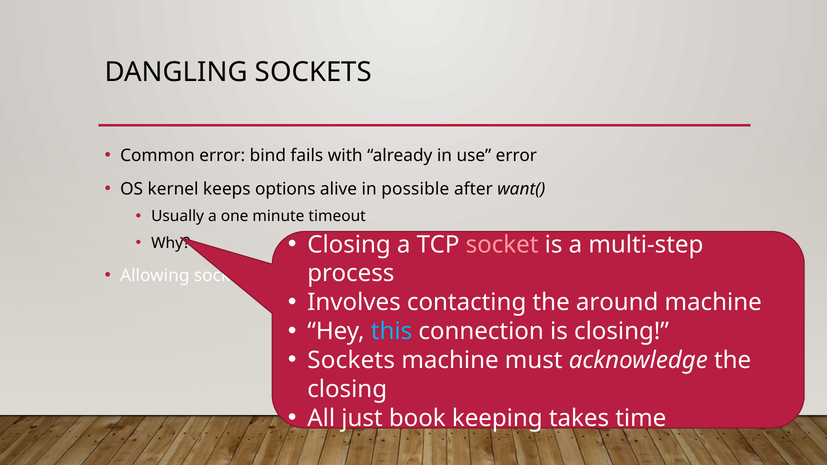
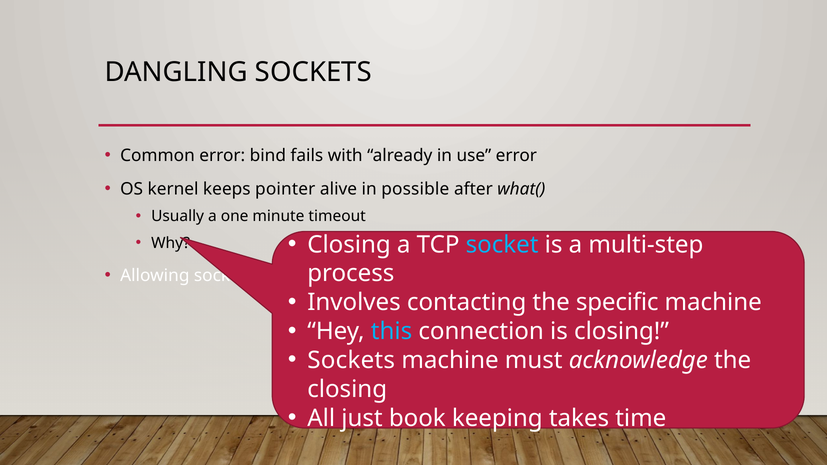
options: options -> pointer (285, 189)
want(: want( -> what( (521, 189)
socket colour: pink -> light blue (502, 245)
around: around -> specific (617, 303)
